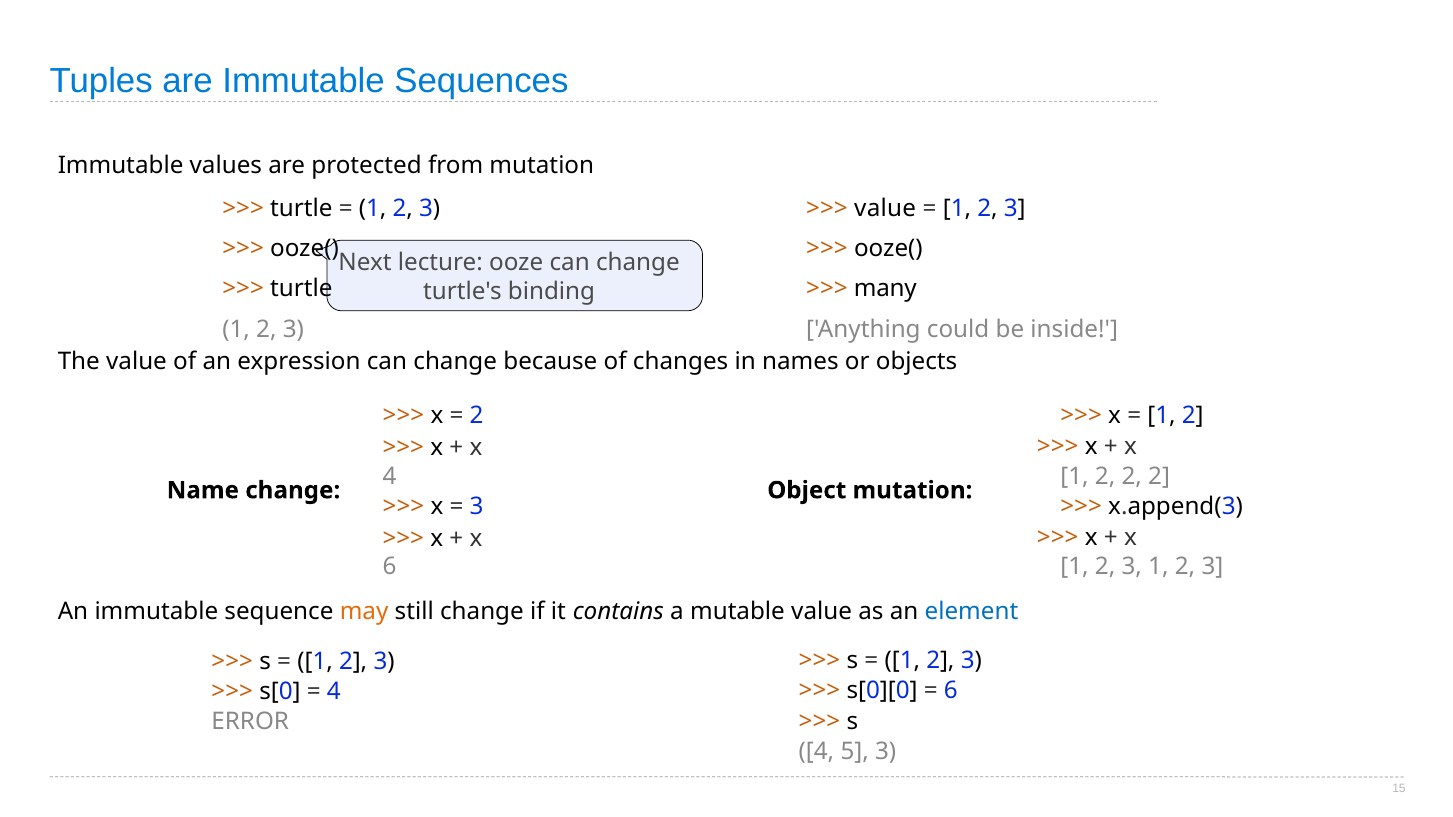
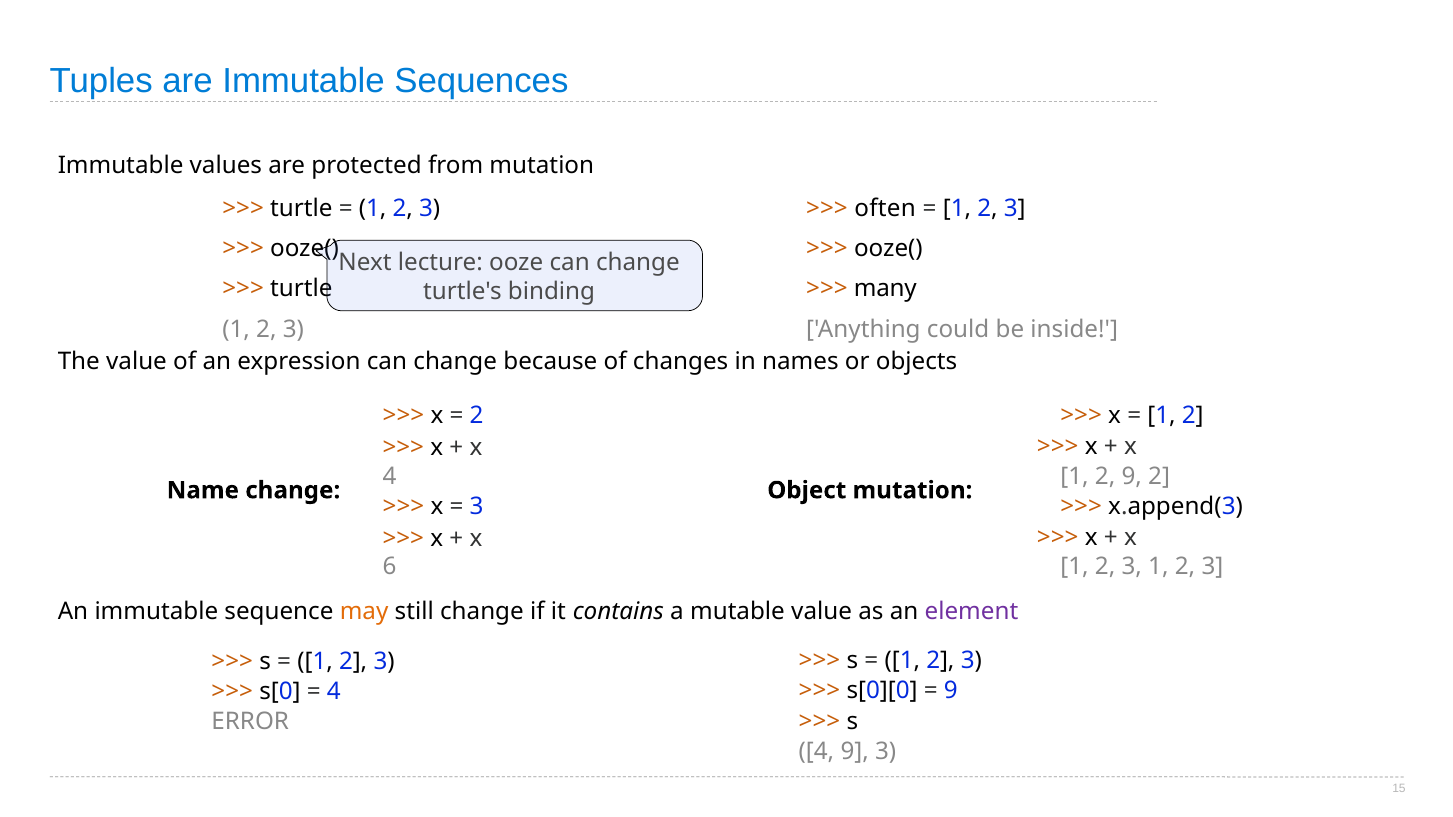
value: value -> often (885, 209)
1 2 2: 2 -> 9 (1132, 476)
element colour: blue -> purple (971, 612)
6: 6 -> 9 (951, 691)
4 5: 5 -> 9 (855, 752)
